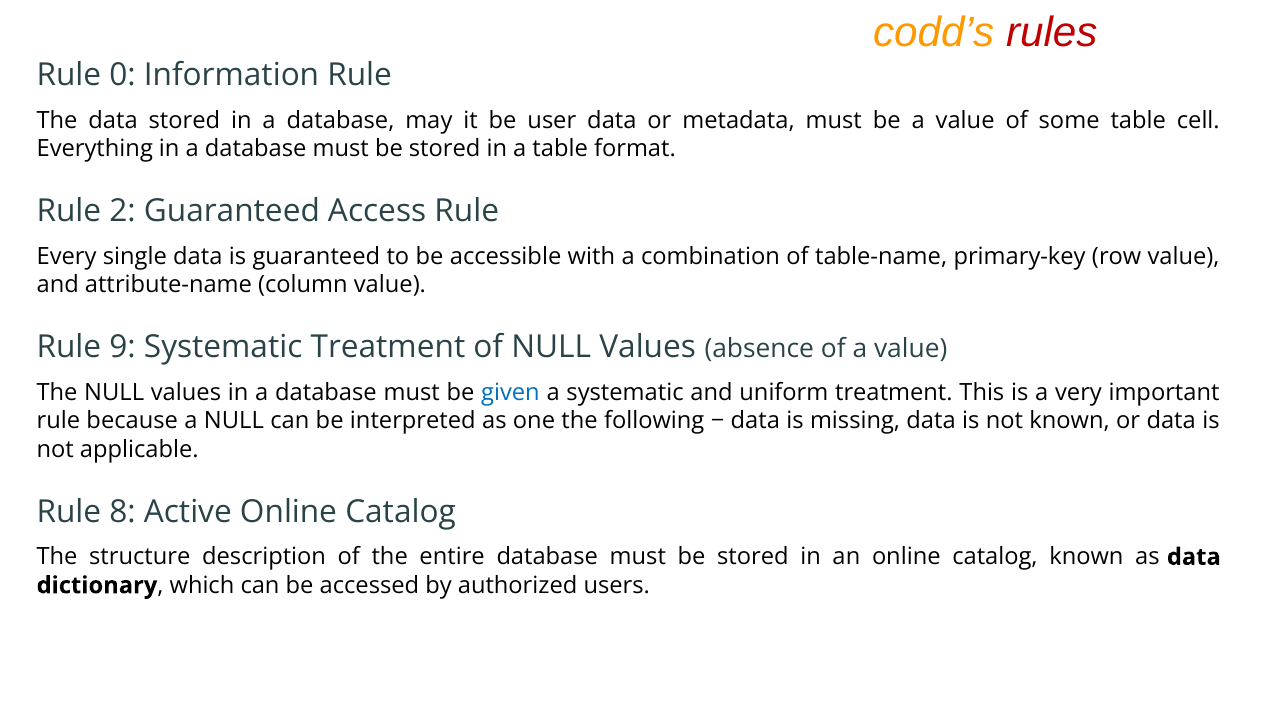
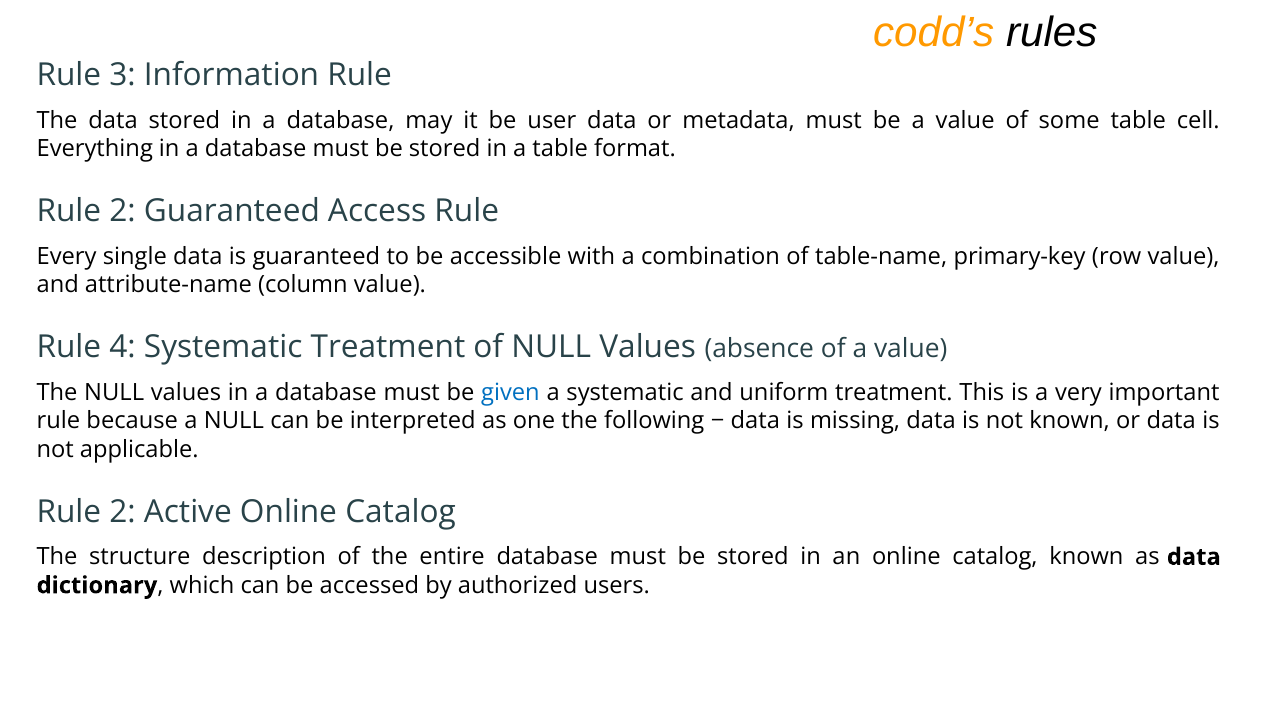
rules colour: red -> black (1052, 33)
0: 0 -> 3 (123, 75)
9: 9 -> 4 (123, 347)
8: 8 -> 2 (123, 511)
